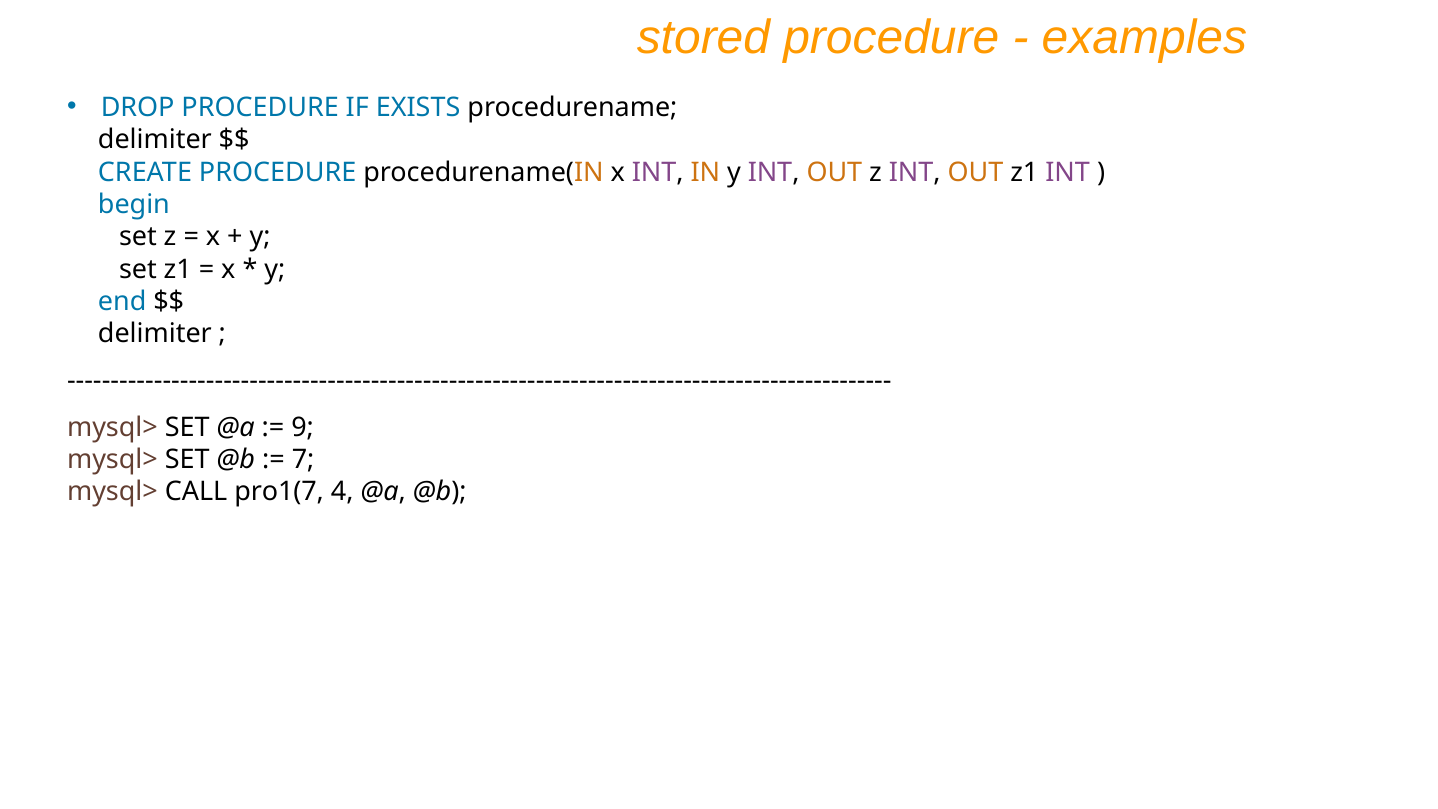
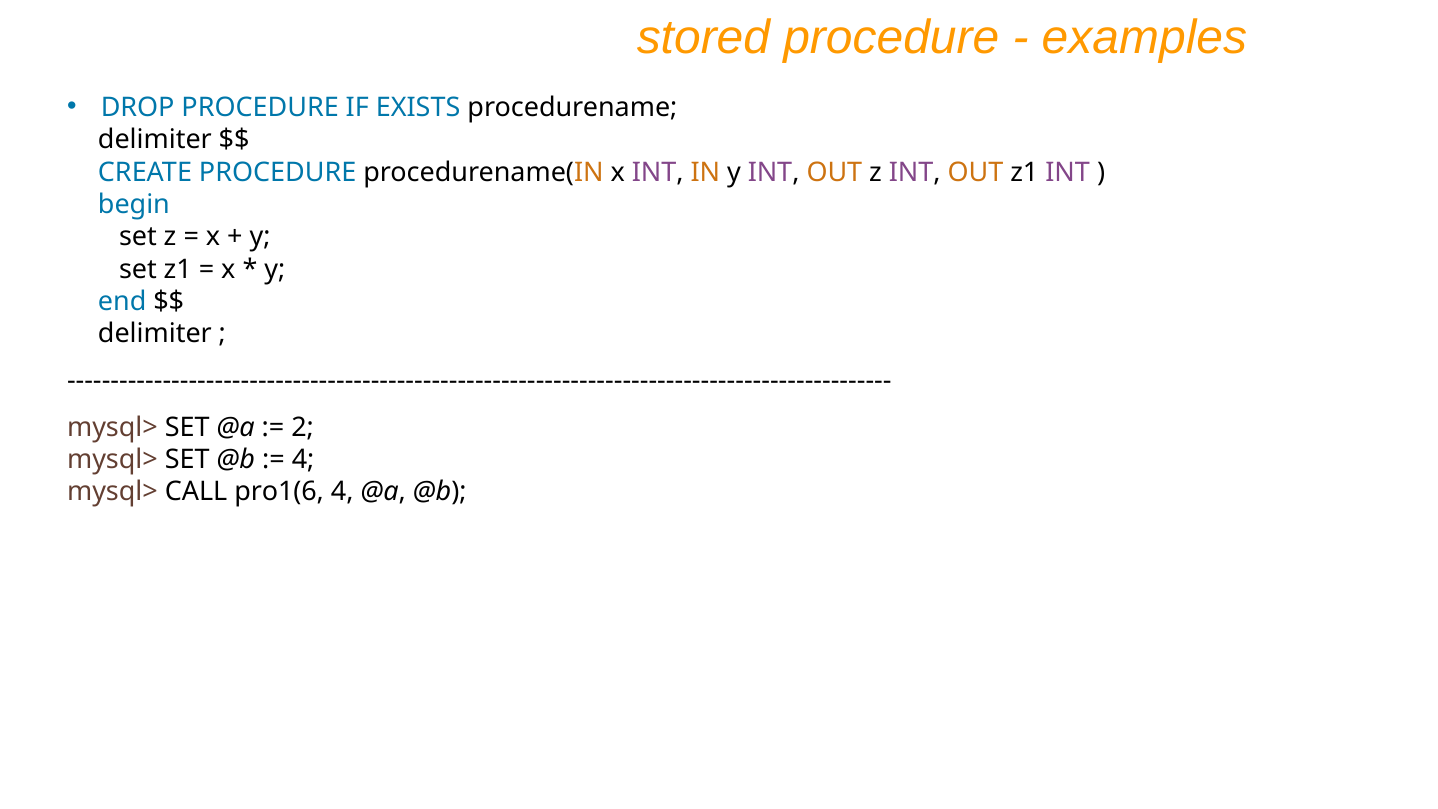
9: 9 -> 2 (303, 427)
7: 7 -> 4 (303, 460)
pro1(7: pro1(7 -> pro1(6 (279, 492)
